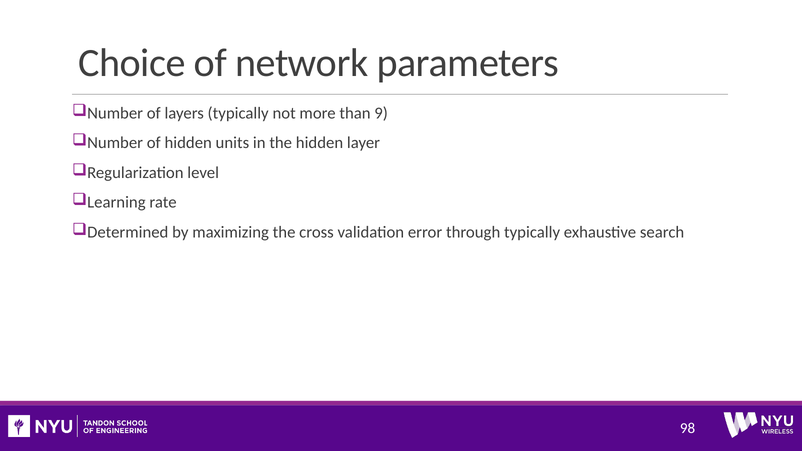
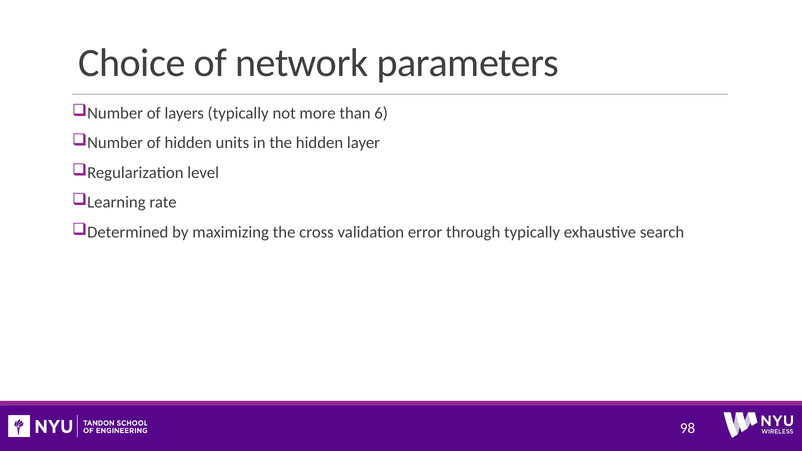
9: 9 -> 6 (381, 113)
